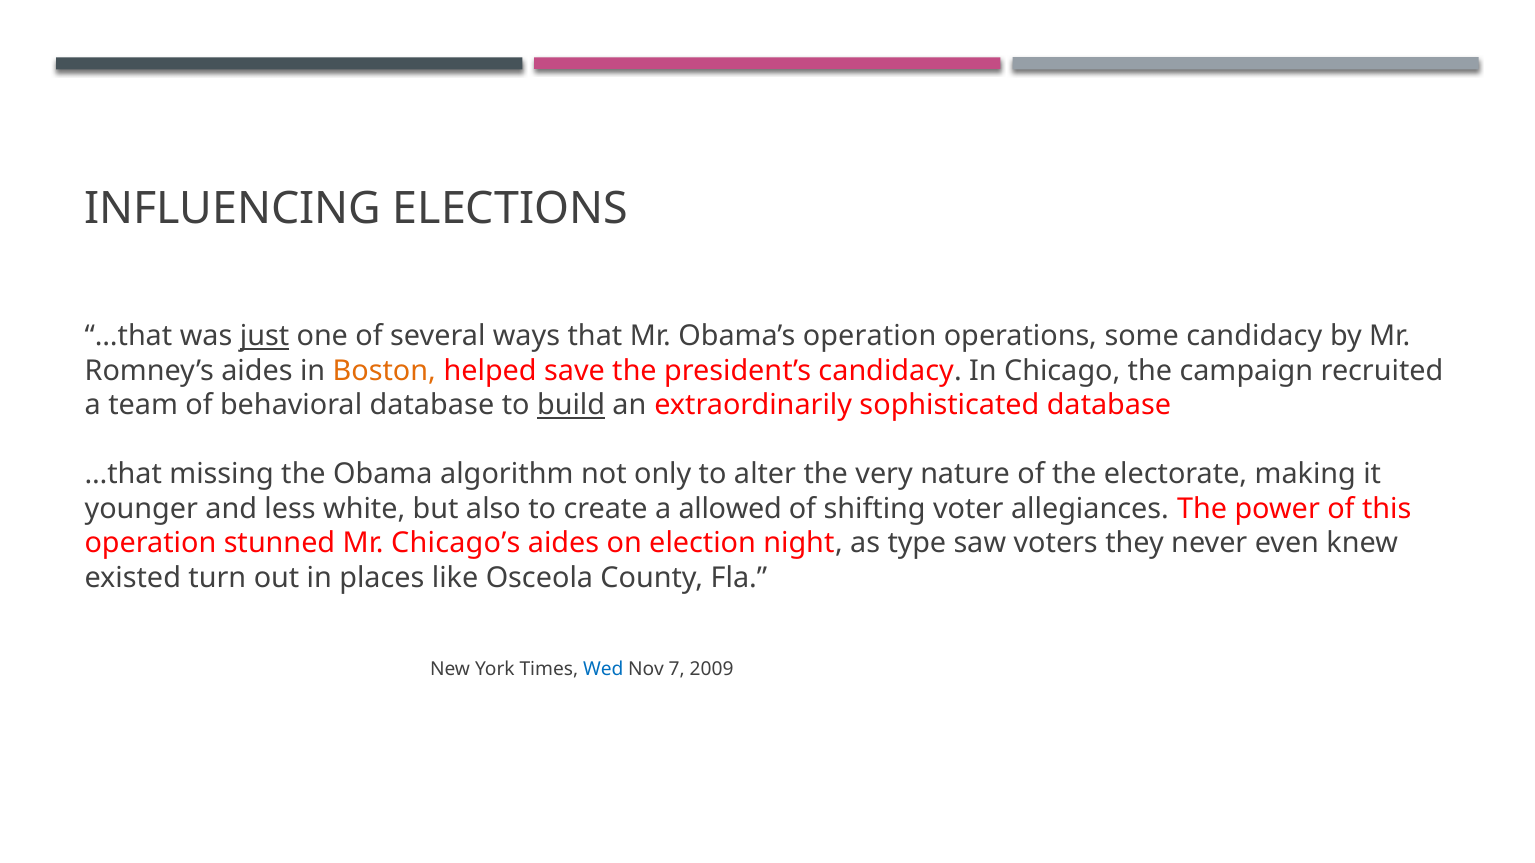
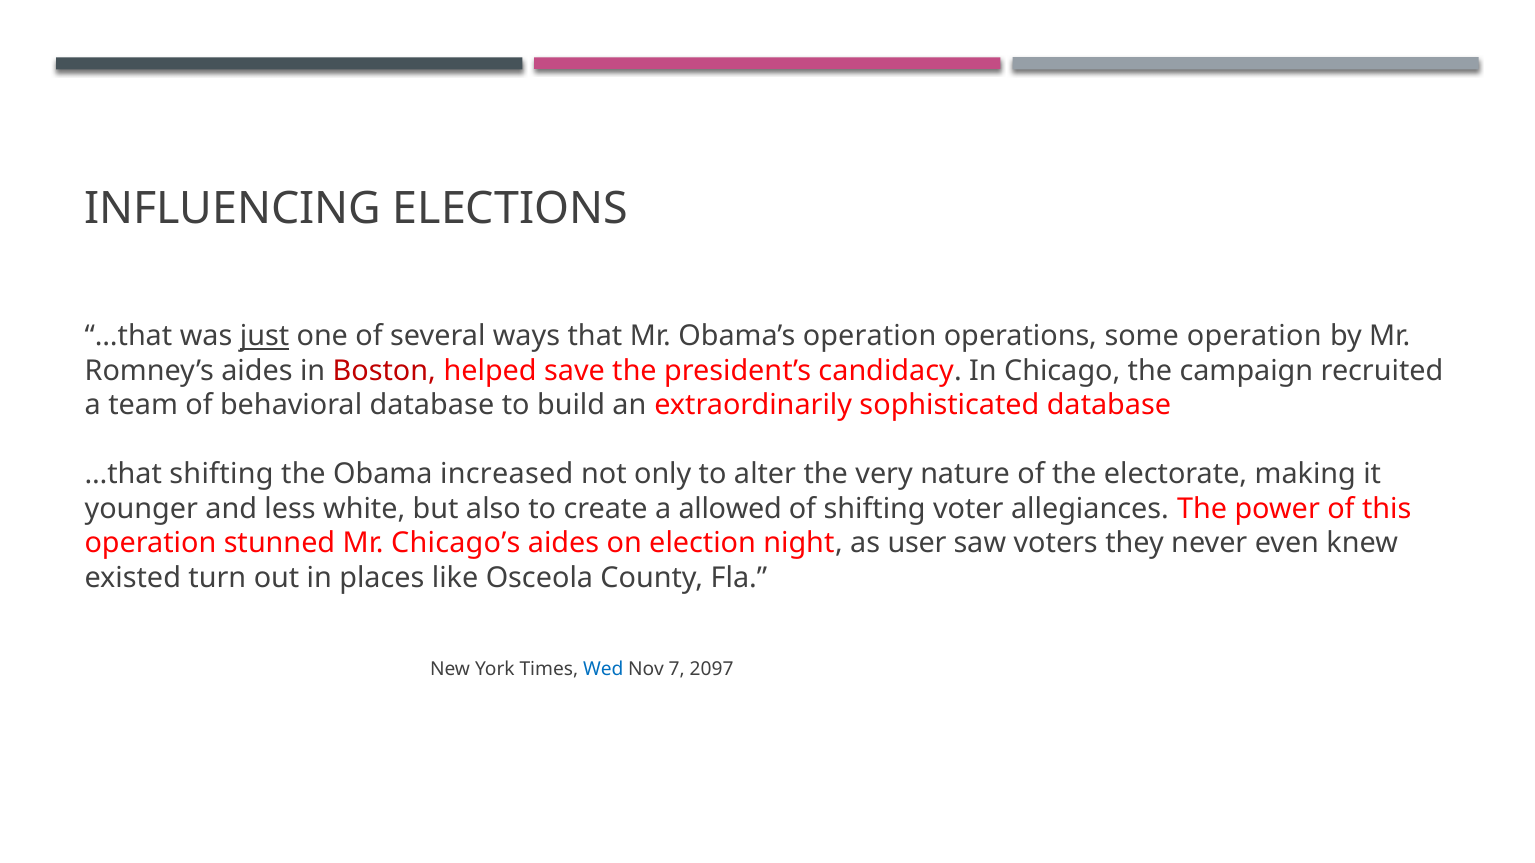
some candidacy: candidacy -> operation (1254, 336)
Boston colour: orange -> red (384, 371)
build underline: present -> none (571, 406)
…that missing: missing -> shifting (221, 475)
algorithm: algorithm -> increased (507, 475)
type: type -> user (917, 544)
2009: 2009 -> 2097 (712, 670)
